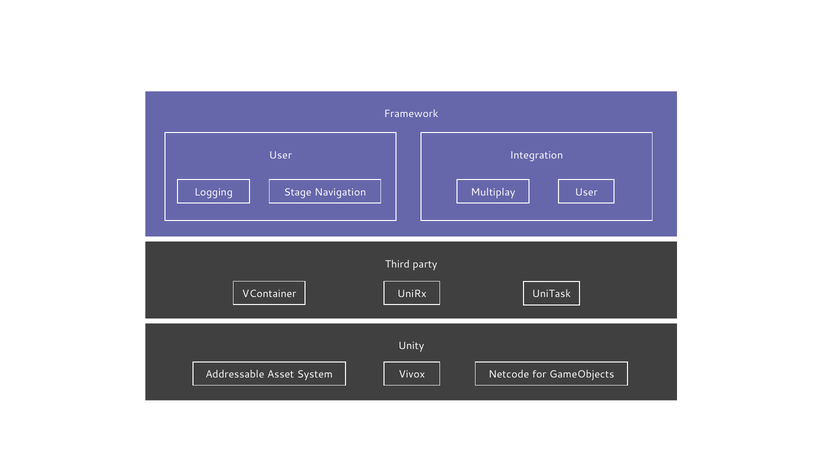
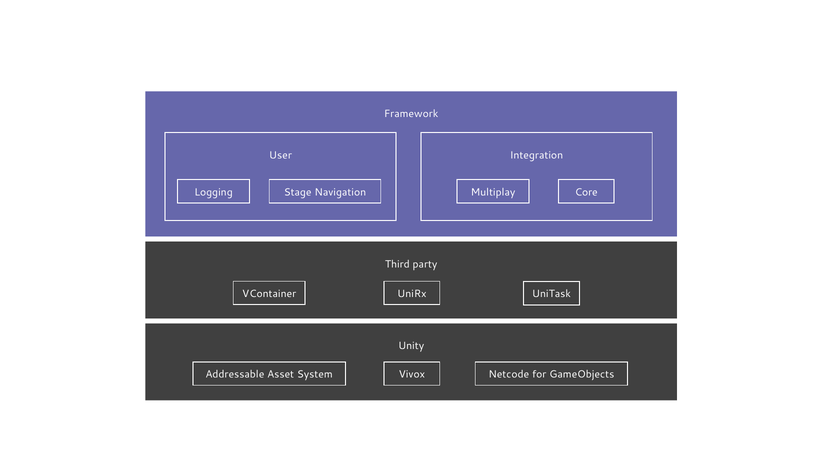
Logging User: User -> Core (586, 192)
